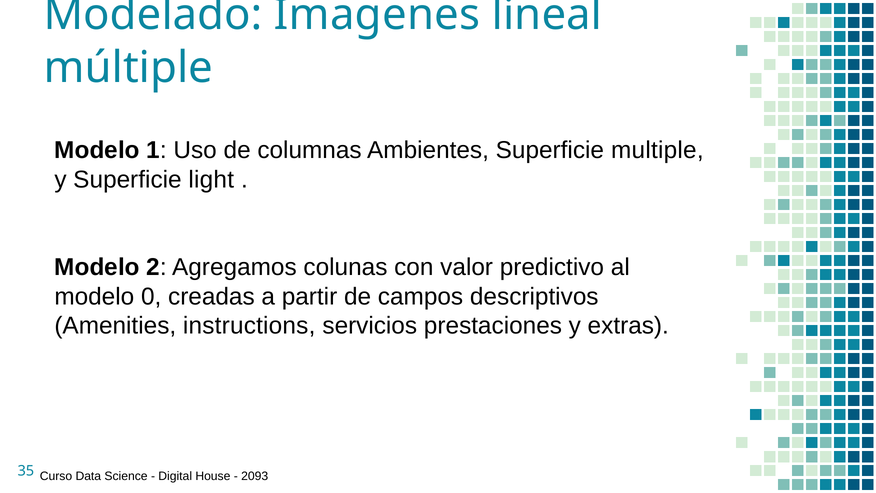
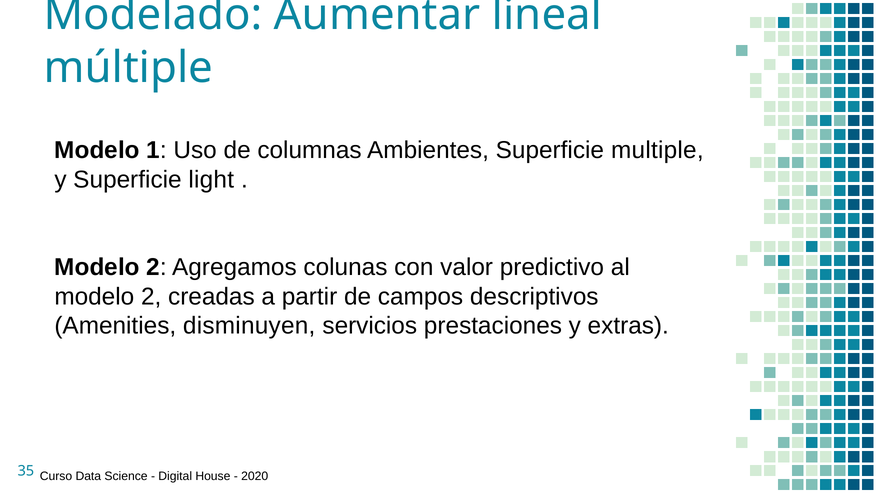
Imagenes: Imagenes -> Aumentar (377, 15)
0: 0 -> 2 (151, 296)
instructions: instructions -> disminuyen (249, 326)
2093: 2093 -> 2020 (255, 476)
